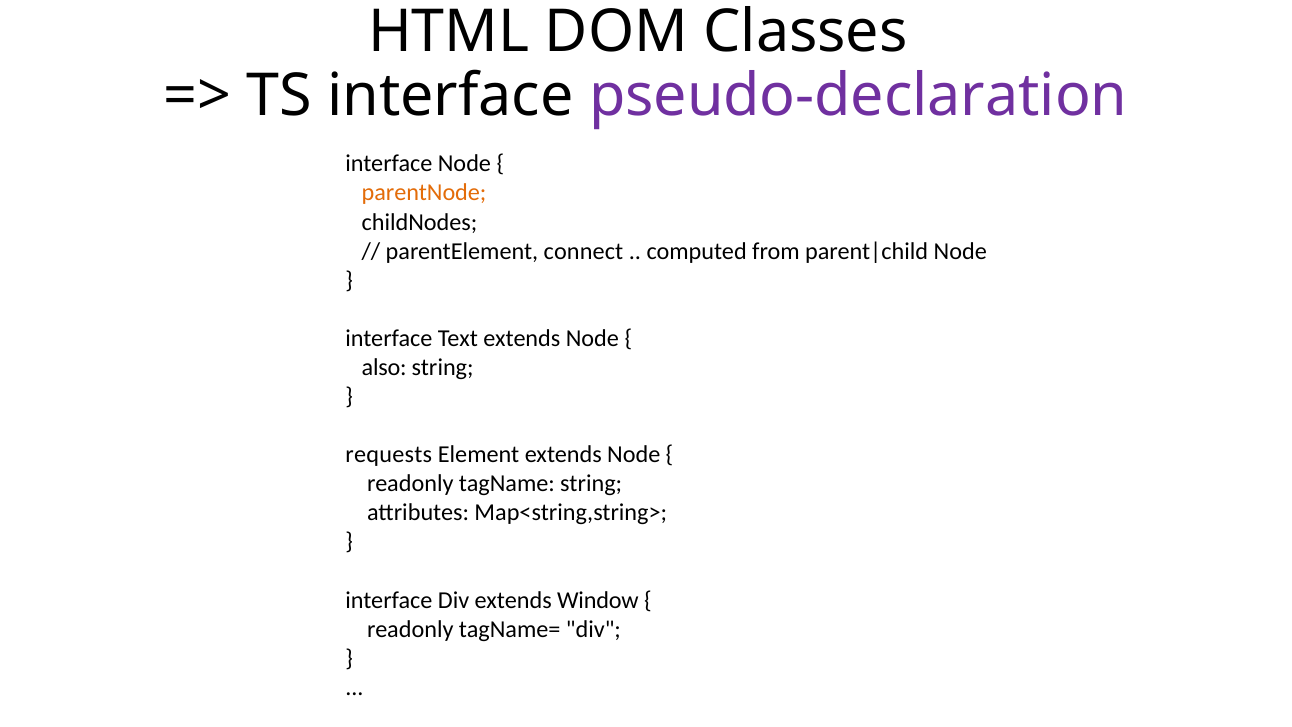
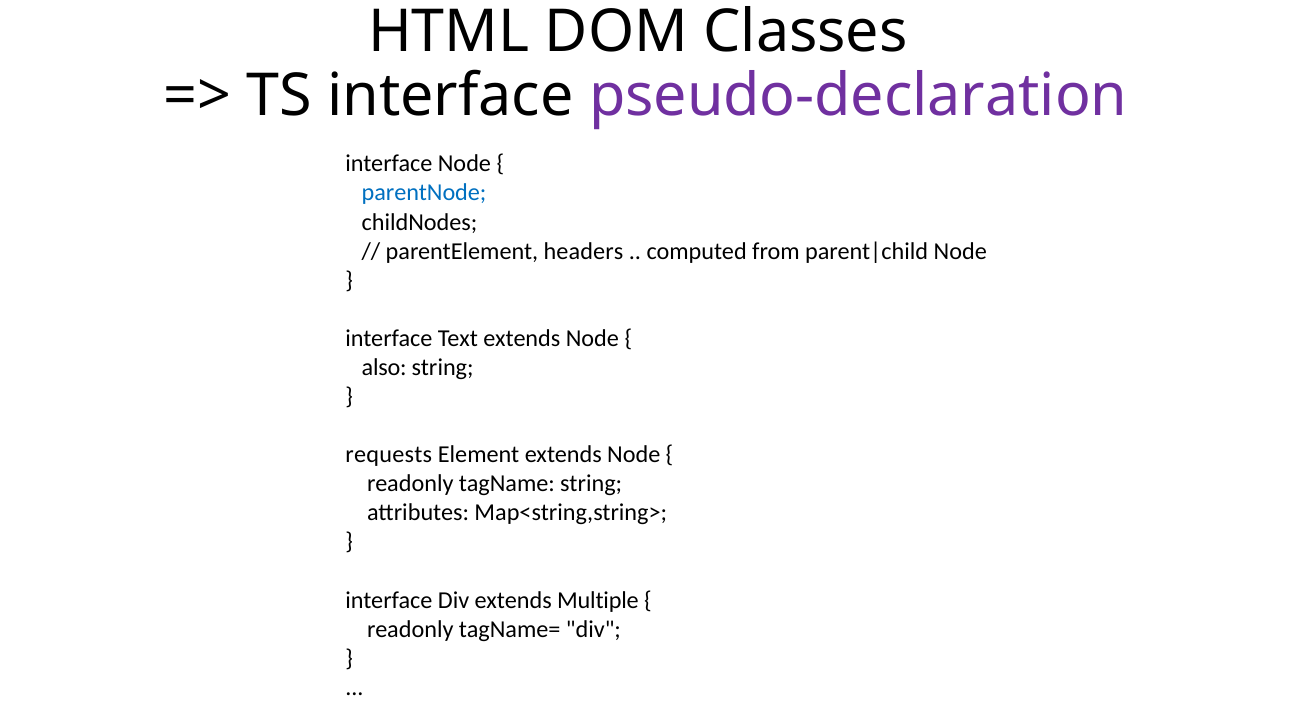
parentNode colour: orange -> blue (424, 193)
connect: connect -> headers (583, 251)
Window: Window -> Multiple (598, 600)
